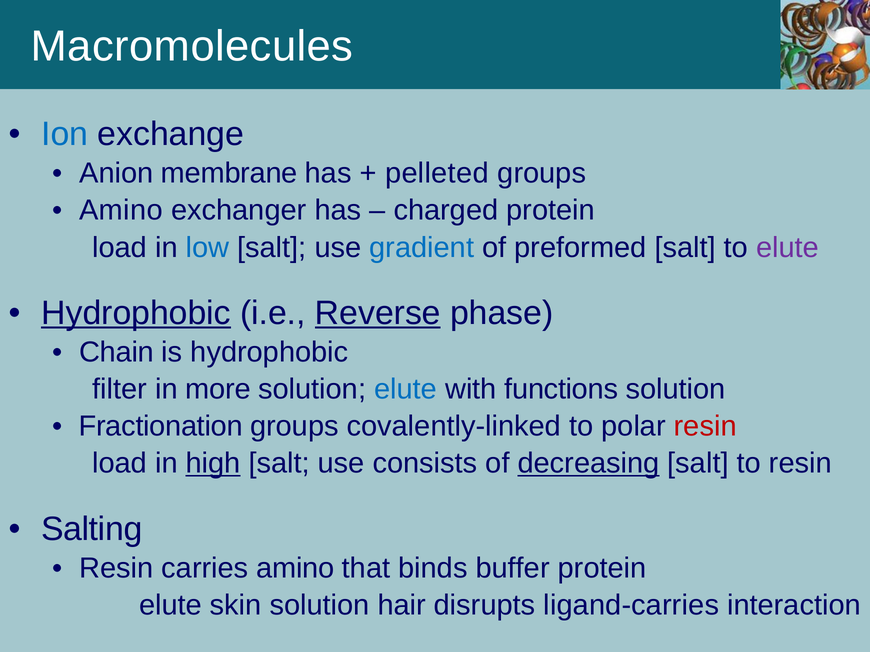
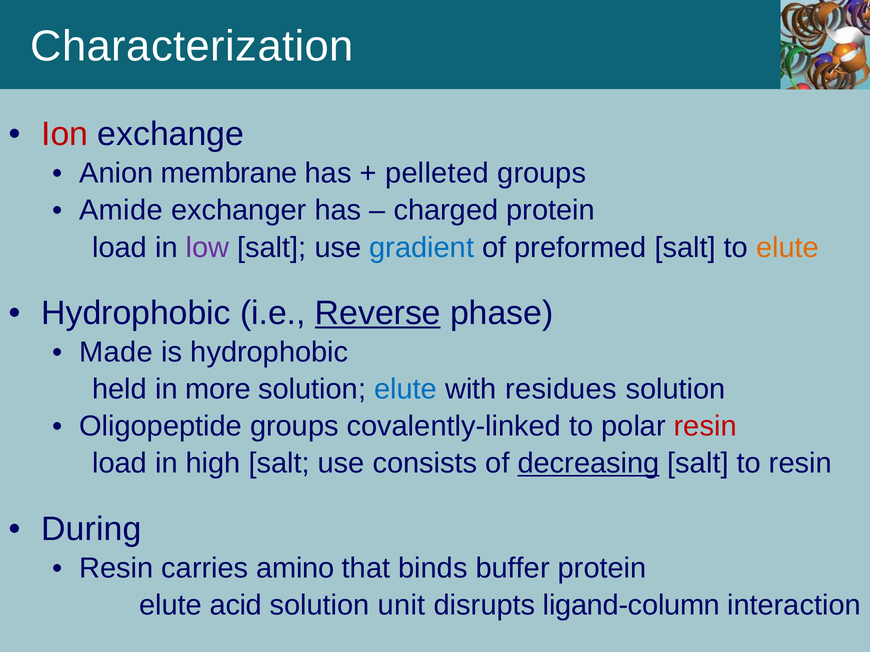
Macromolecules: Macromolecules -> Characterization (192, 47)
Ion colour: blue -> red (65, 134)
Amino: Amino -> Amide (121, 211)
low colour: blue -> purple (207, 248)
elute colour: purple -> orange (787, 248)
Hydrophobic underline: present -> none (136, 313)
Chain: Chain -> Made (116, 352)
filter: filter -> held (120, 390)
functions: functions -> residues (561, 390)
Fractionation: Fractionation -> Oligopeptide (161, 427)
high underline: present -> none (213, 464)
Salting: Salting -> During (91, 529)
skin: skin -> acid (236, 606)
hair: hair -> unit (402, 606)
ligand-carries: ligand-carries -> ligand-column (631, 606)
